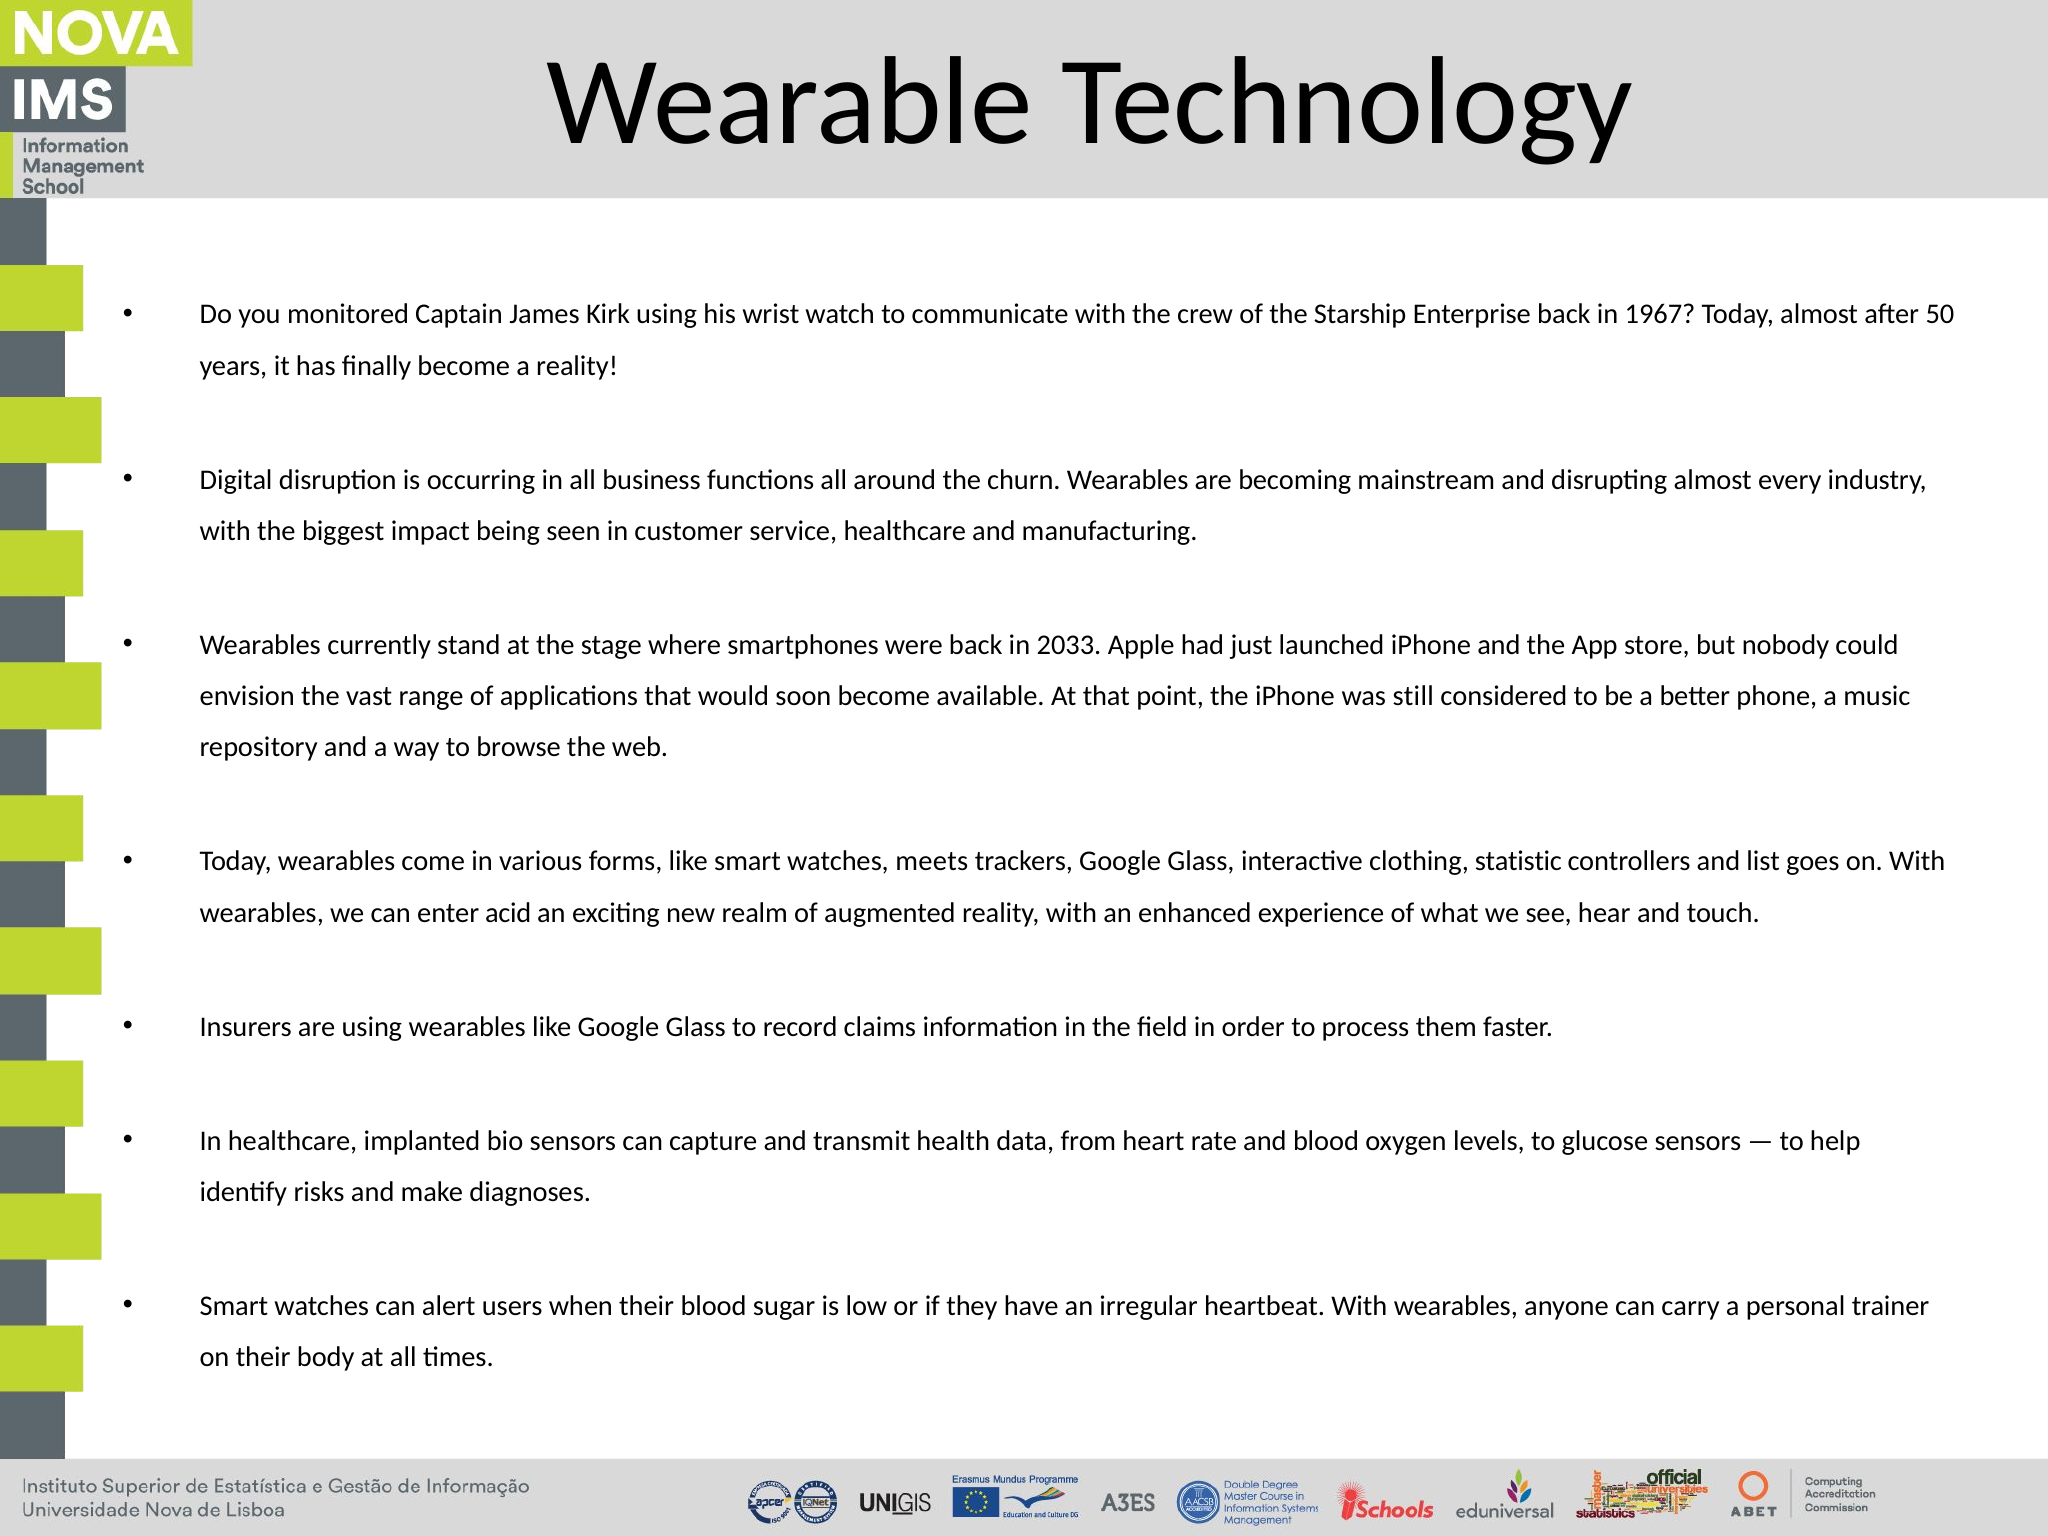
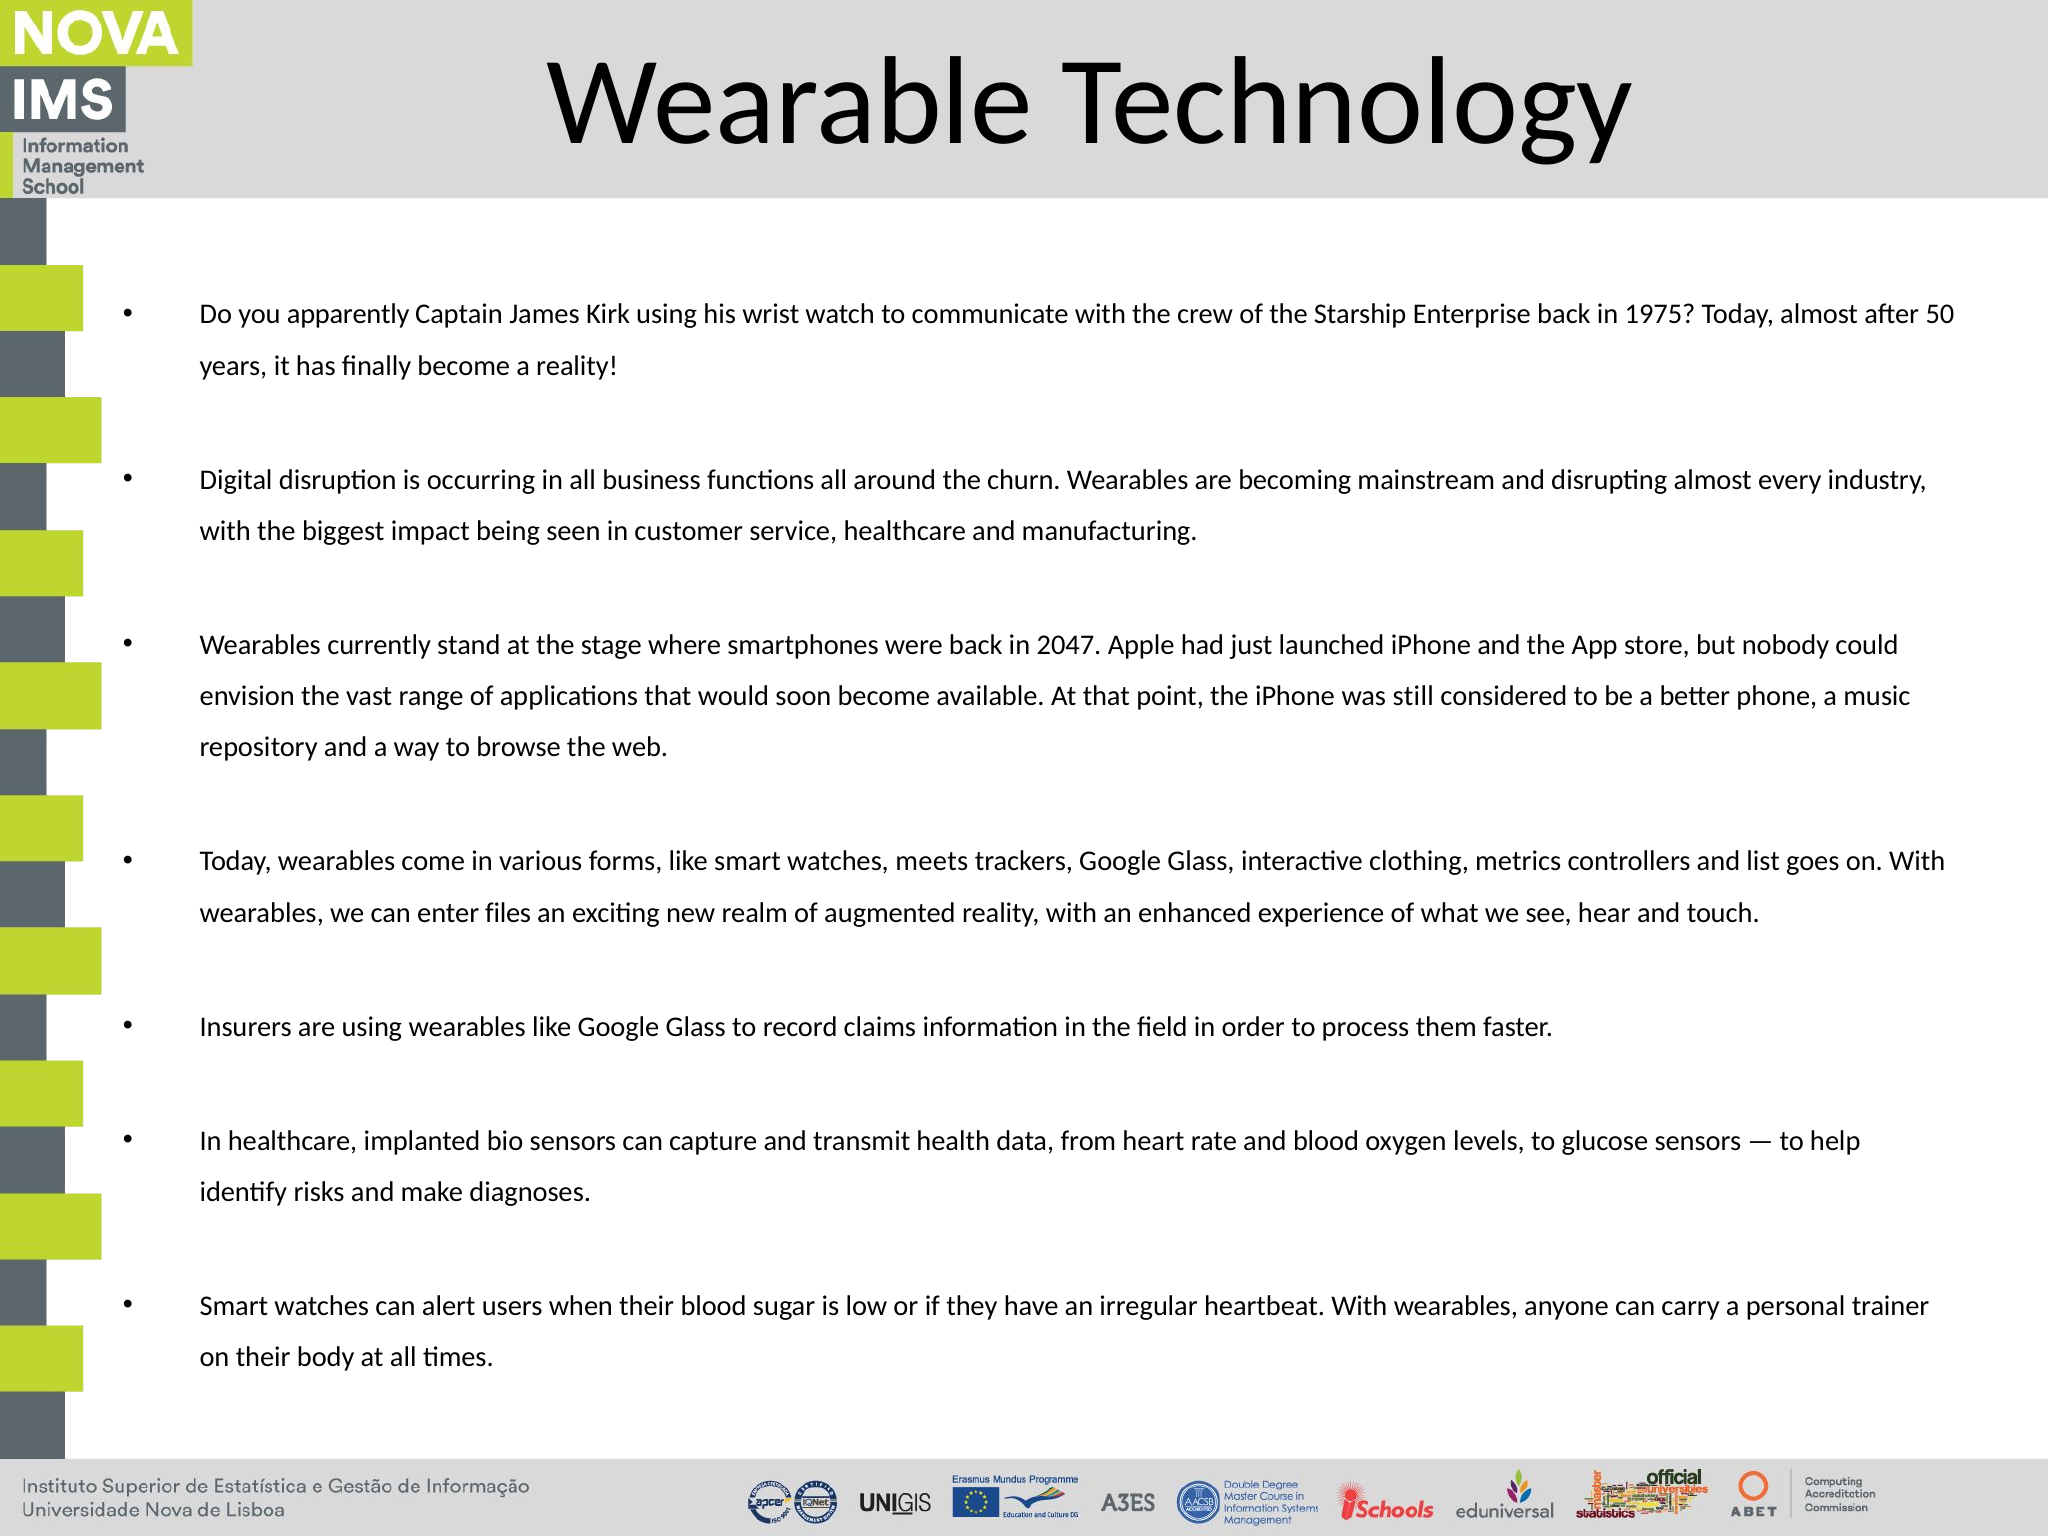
monitored: monitored -> apparently (348, 314)
1967: 1967 -> 1975 (1660, 314)
2033: 2033 -> 2047 (1069, 645)
statistic: statistic -> metrics (1518, 862)
acid: acid -> files (508, 913)
